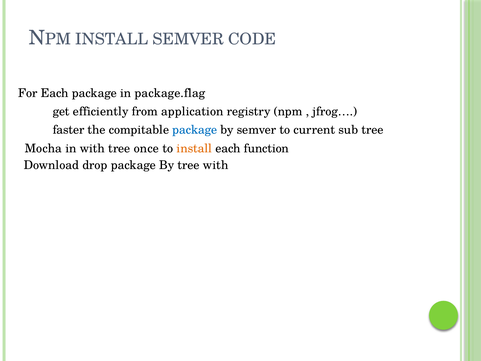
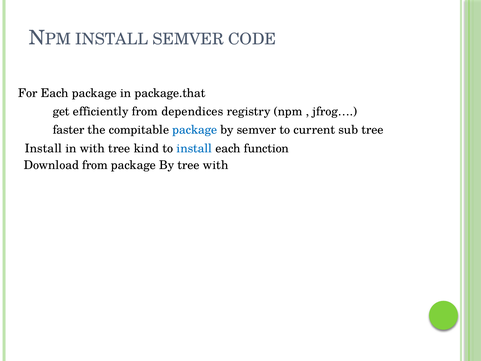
package.flag: package.flag -> package.that (170, 93)
application: application -> dependices (192, 111)
Mocha: Mocha -> Install (43, 148)
once: once -> kind (146, 148)
install colour: orange -> blue (194, 148)
Download drop: drop -> from (95, 165)
